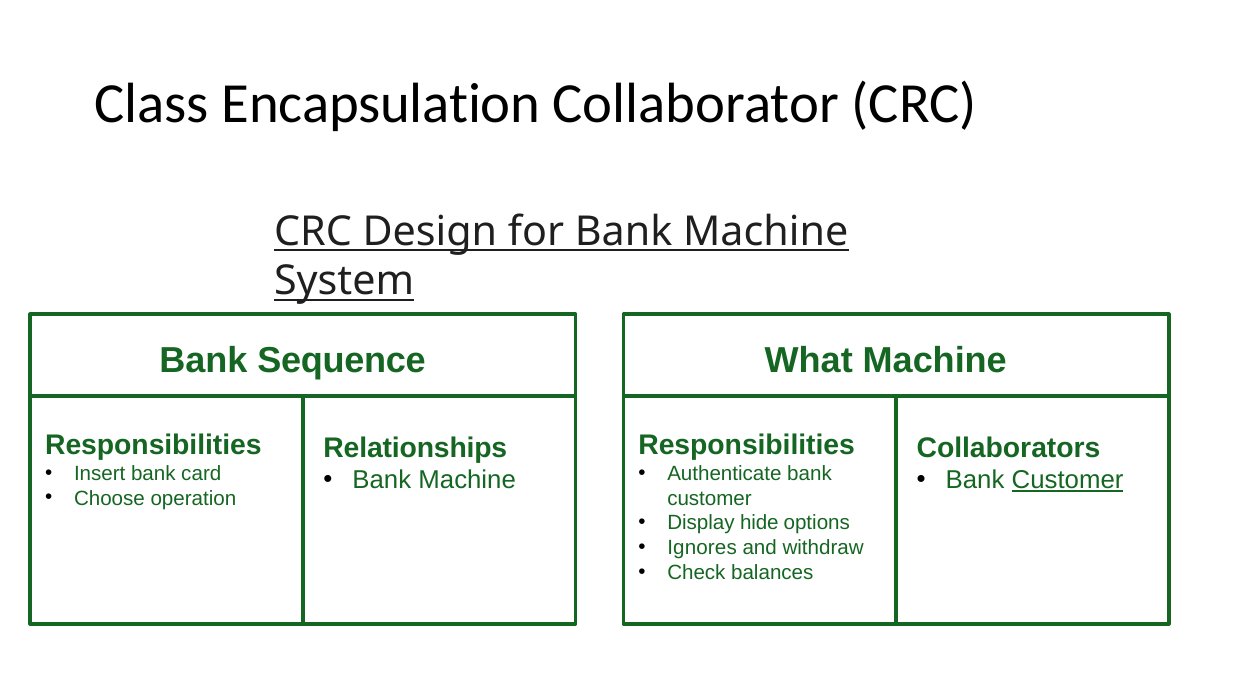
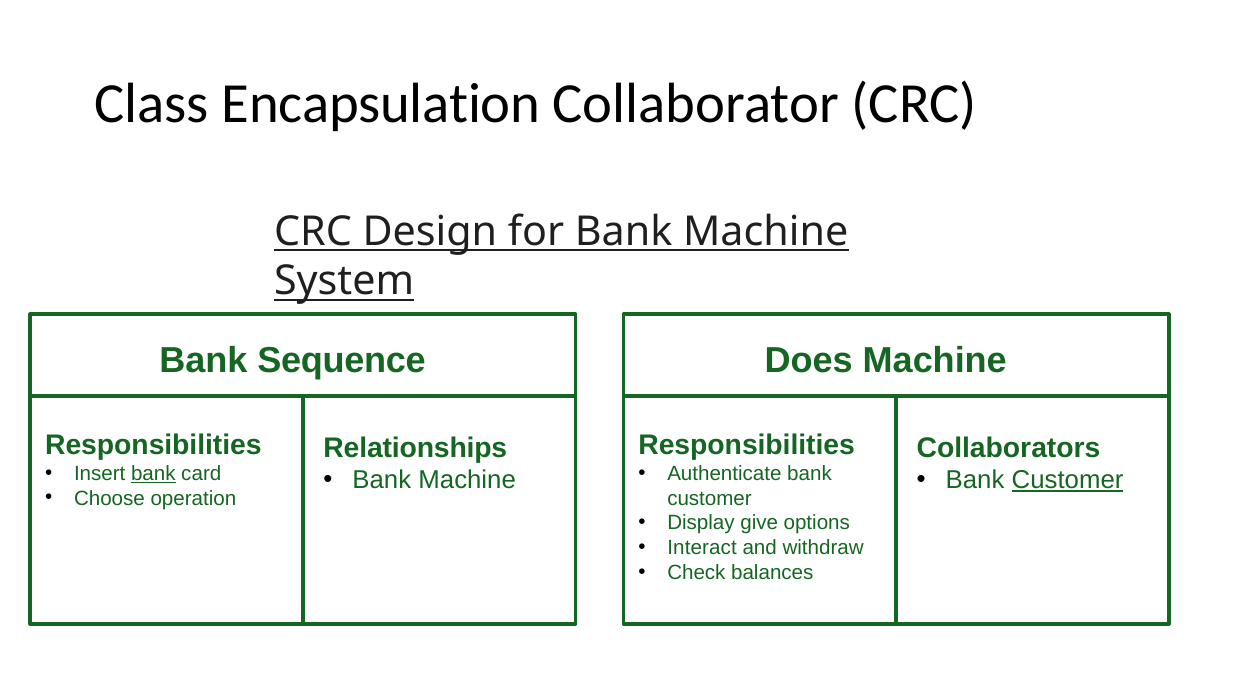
What: What -> Does (809, 360)
bank underline: none -> present (153, 473)
hide: hide -> give (759, 523)
Ignores: Ignores -> Interact (702, 548)
